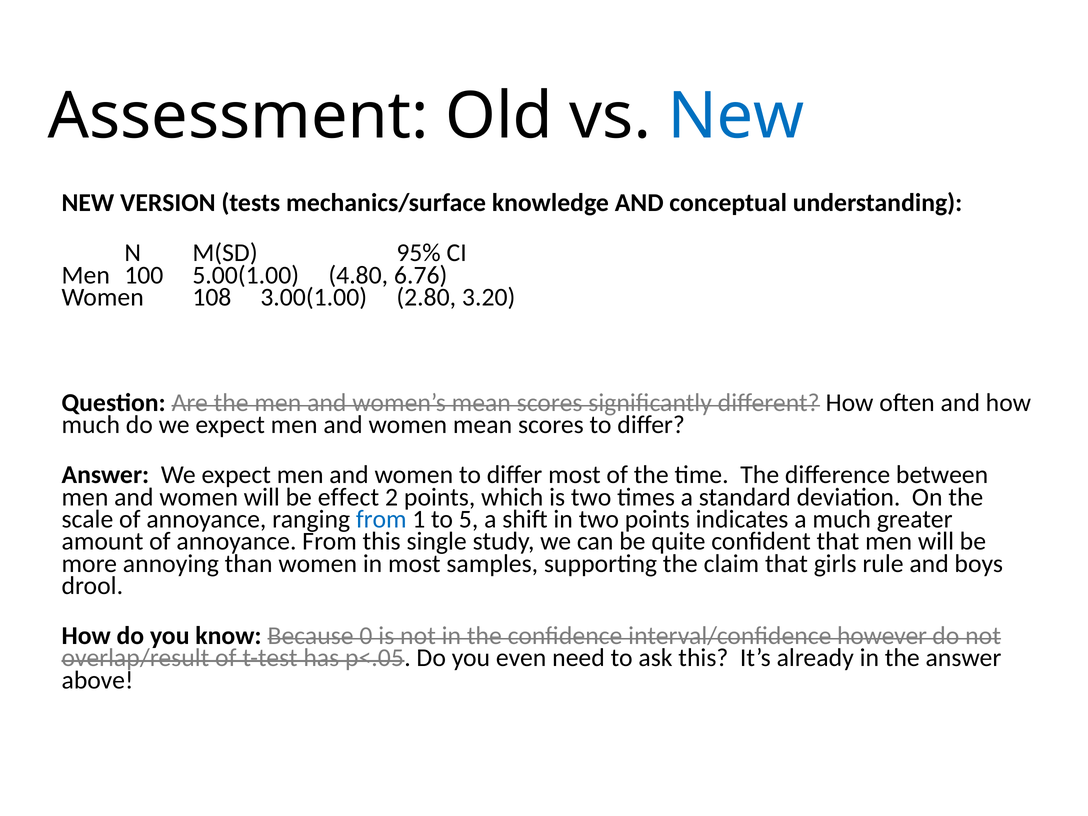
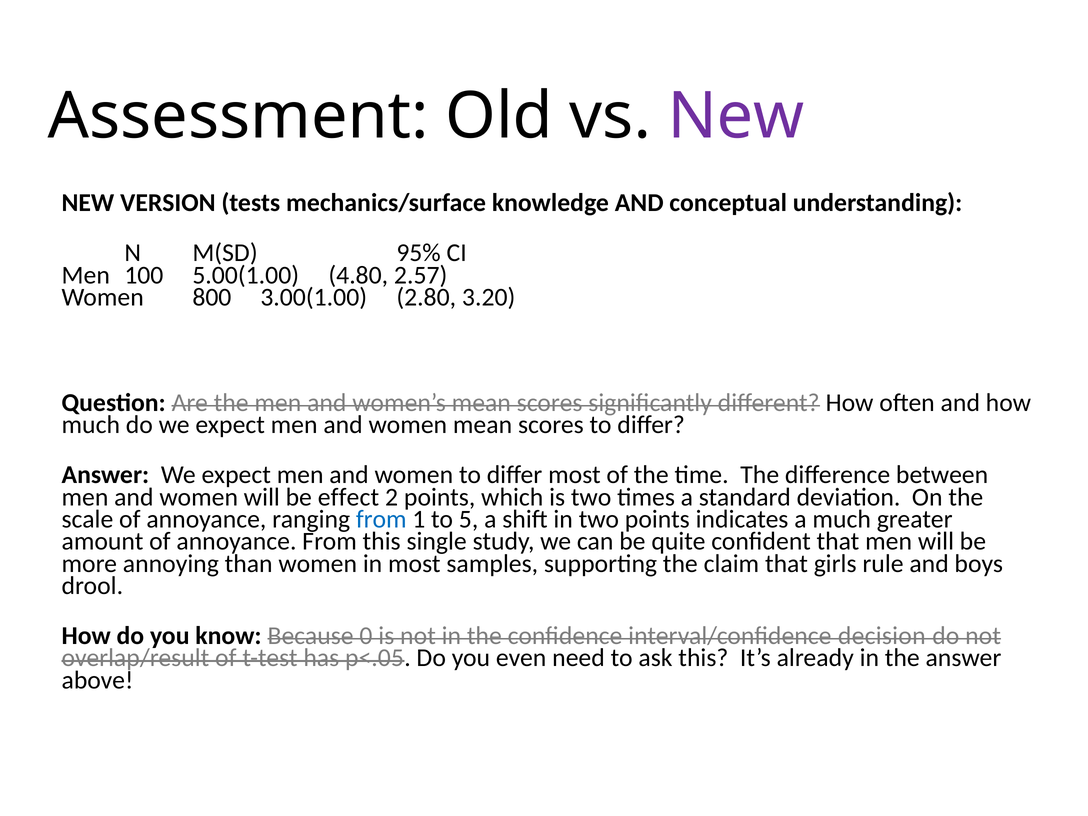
New colour: blue -> purple (736, 116)
6.76: 6.76 -> 2.57 (421, 275)
108: 108 -> 800 (212, 297)
however: however -> decision (882, 636)
